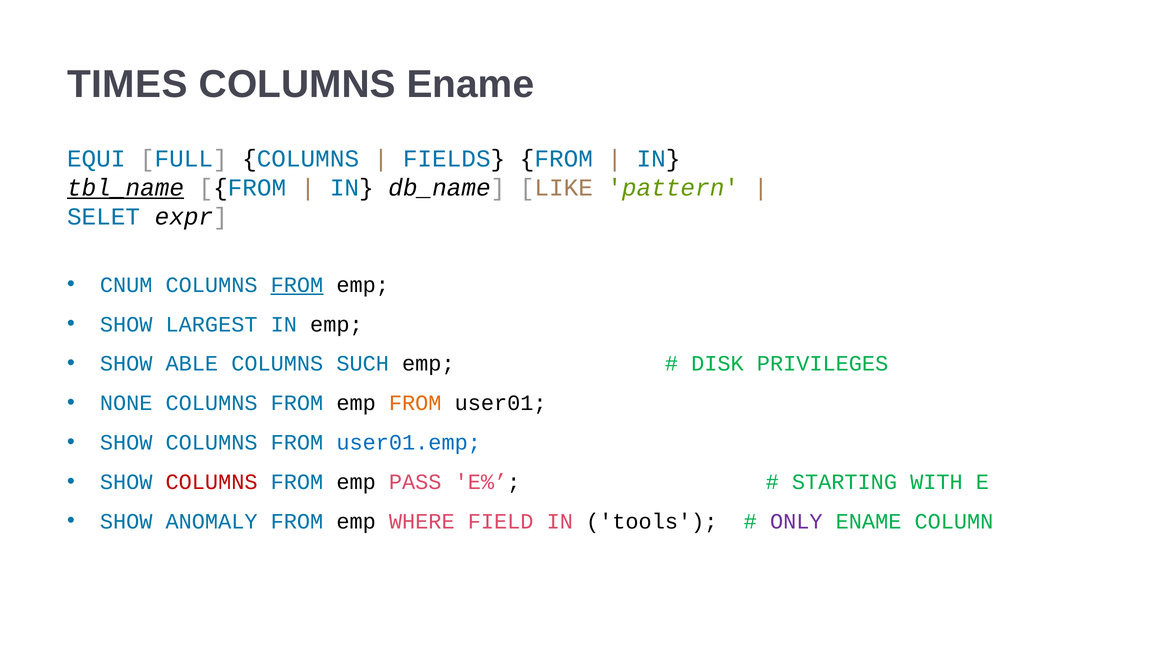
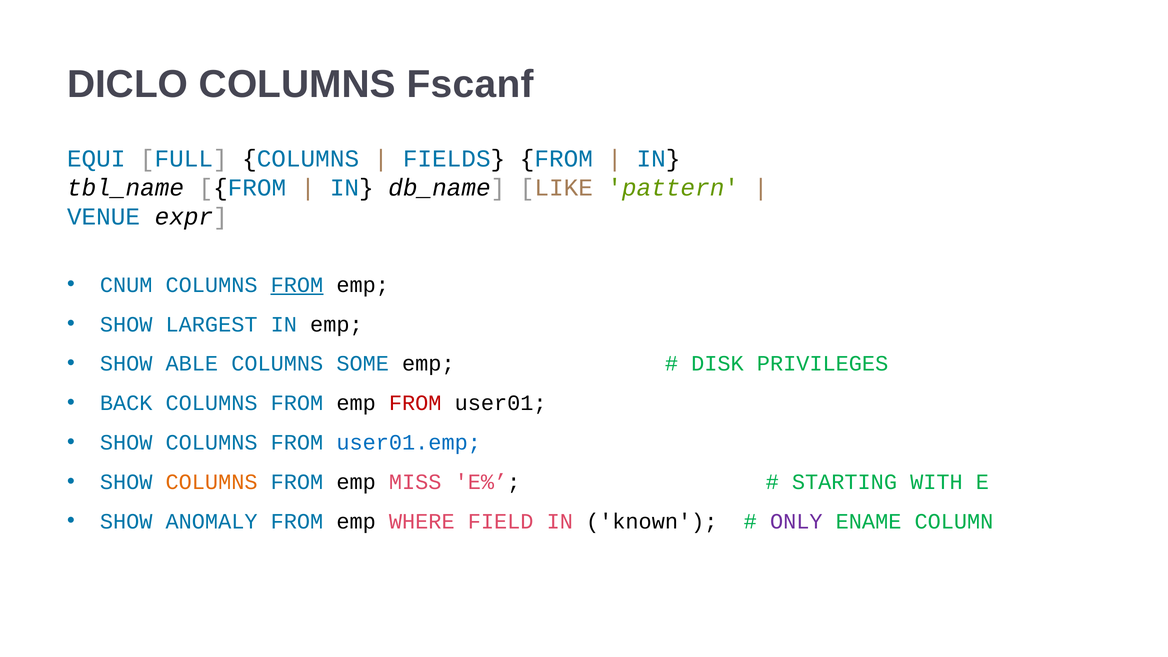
TIMES: TIMES -> DICLO (128, 85)
COLUMNS Ename: Ename -> Fscanf (470, 85)
tbl_name underline: present -> none (126, 188)
SELET: SELET -> VENUE (104, 217)
SUCH: SUCH -> SOME (363, 364)
NONE: NONE -> BACK (126, 403)
FROM colour: orange -> red (415, 403)
COLUMNS colour: red -> orange (212, 482)
PASS: PASS -> MISS (415, 482)
tools: tools -> known (652, 521)
